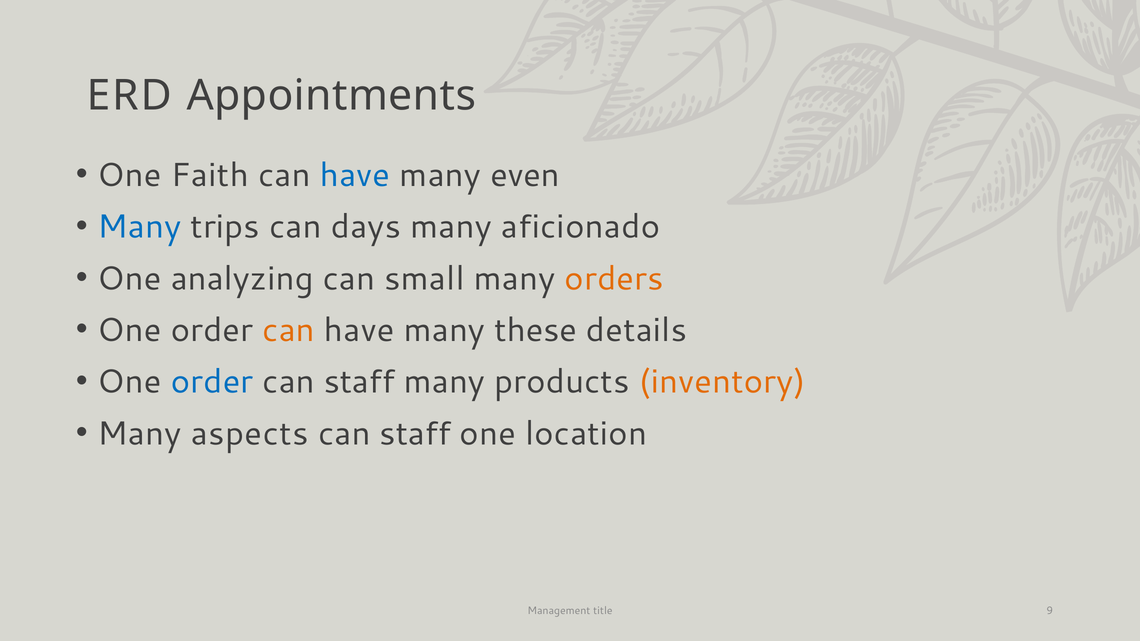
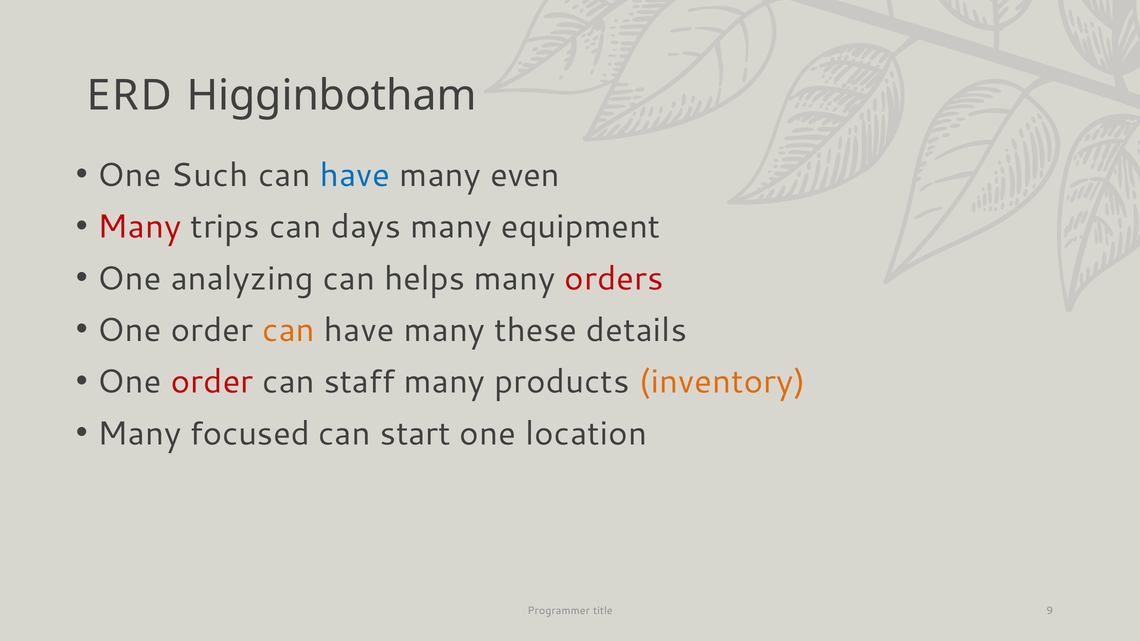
Appointments: Appointments -> Higginbotham (332, 96)
Faith: Faith -> Such (210, 175)
Many colour: blue -> red (139, 227)
aficionado: aficionado -> equipment (581, 227)
small: small -> helps (425, 279)
orders colour: orange -> red (614, 279)
order colour: blue -> red (212, 382)
aspects: aspects -> focused (250, 434)
staff: staff -> start (415, 434)
Management: Management -> Programmer (559, 611)
